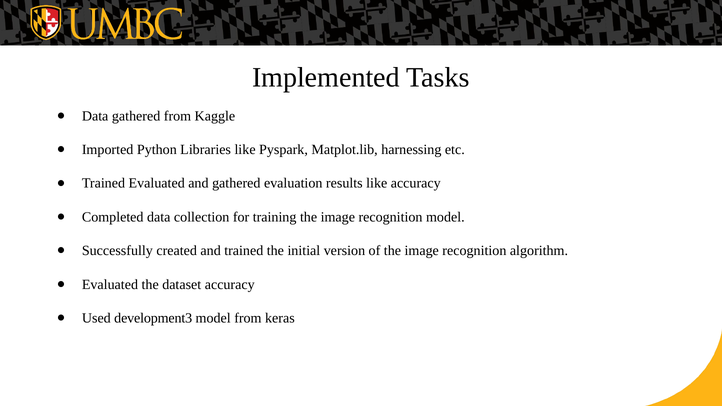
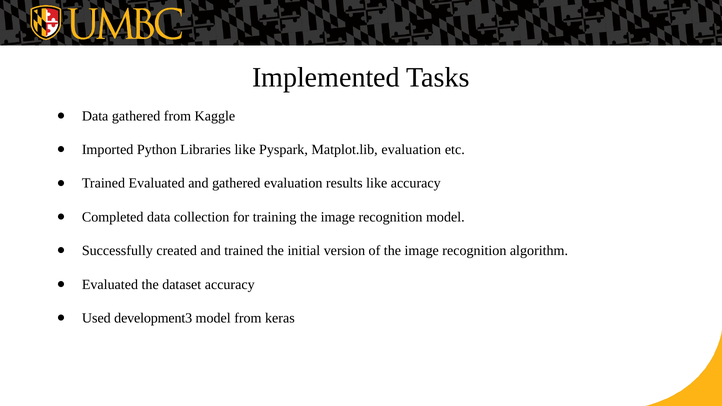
Matplot.lib harnessing: harnessing -> evaluation (411, 150)
